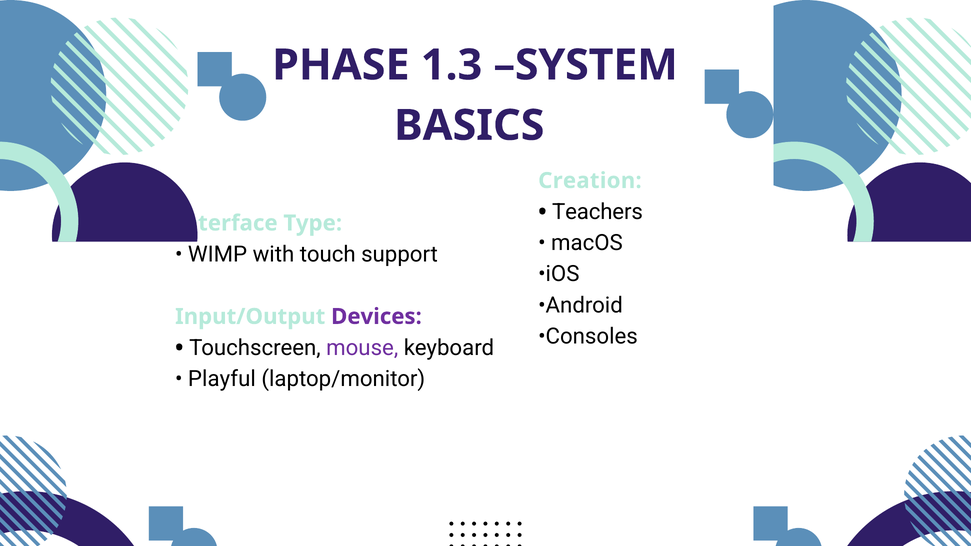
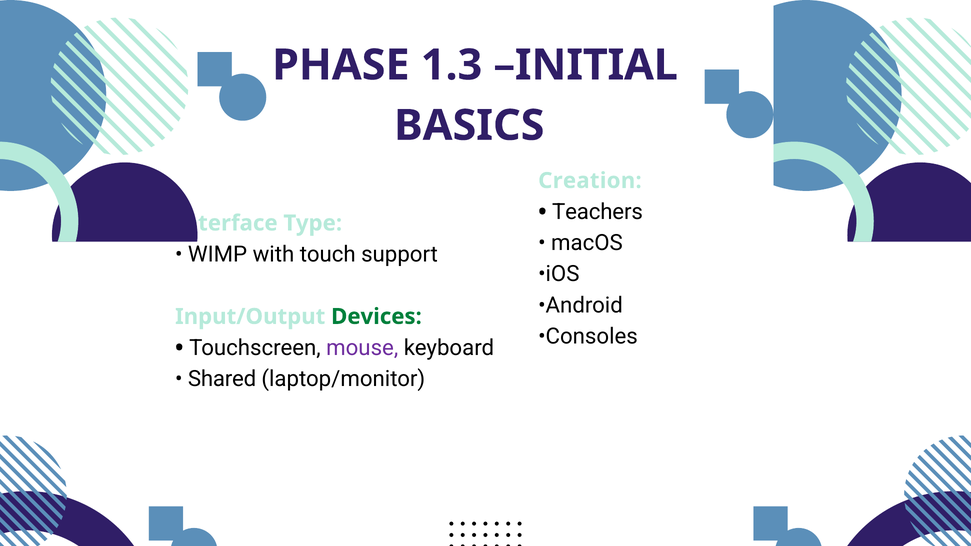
SYSTEM: SYSTEM -> INITIAL (586, 65)
Devices colour: purple -> green (376, 317)
Playful: Playful -> Shared (222, 379)
